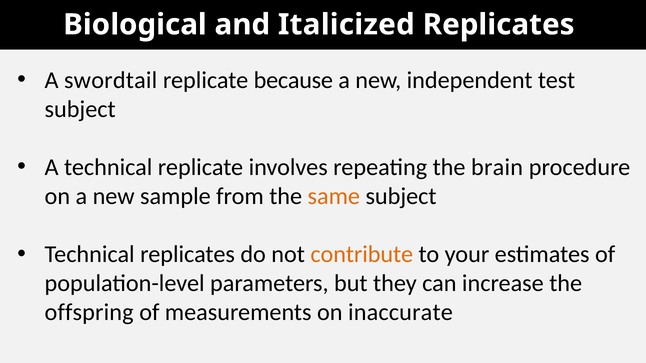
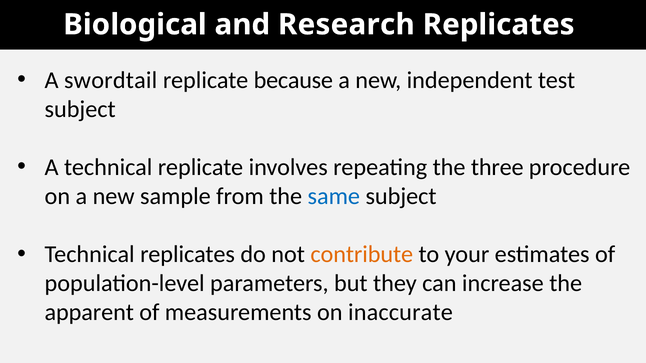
Italicized: Italicized -> Research (346, 25)
brain: brain -> three (497, 167)
same colour: orange -> blue (334, 196)
offspring: offspring -> apparent (89, 313)
